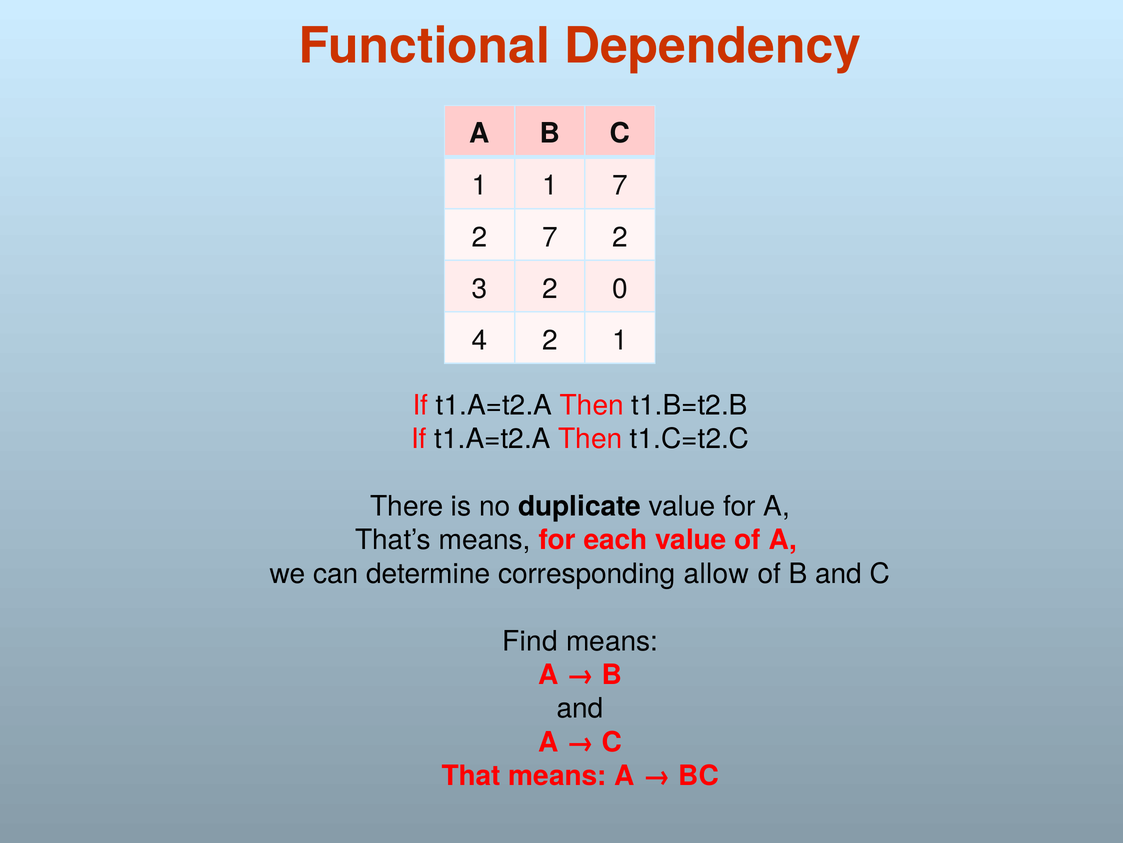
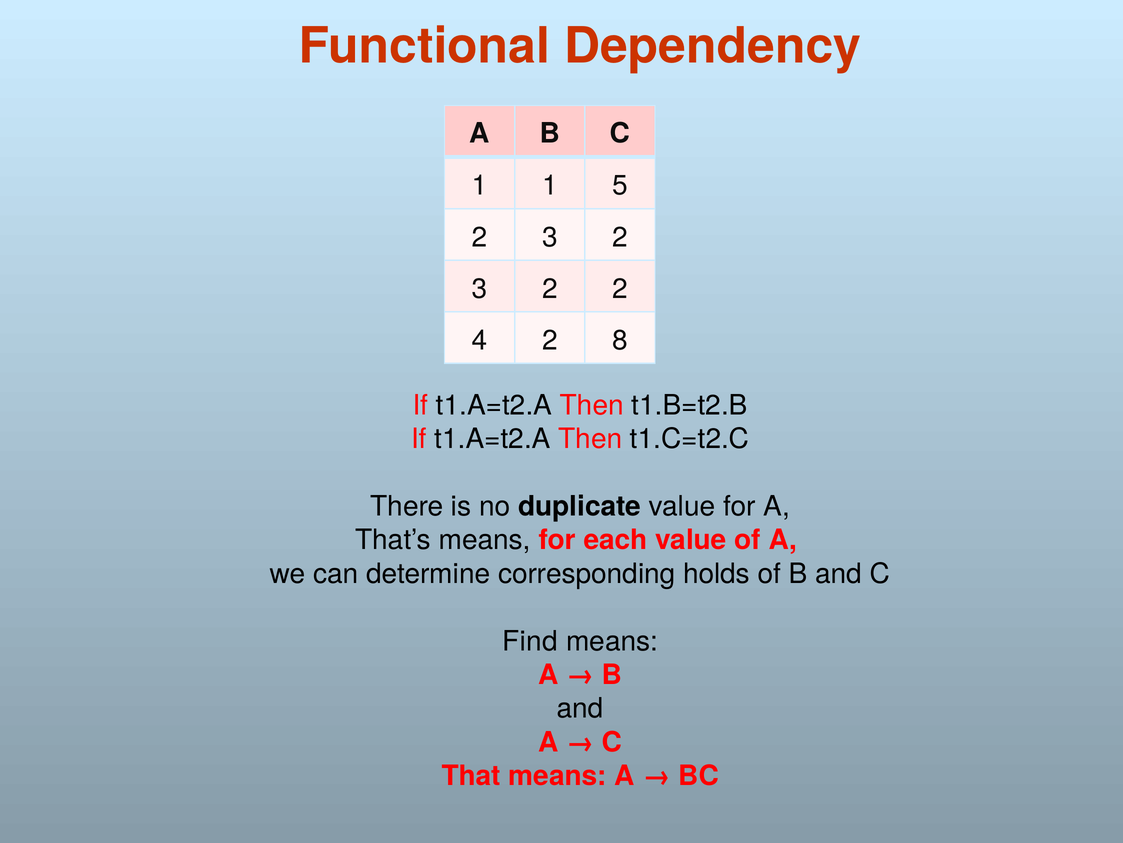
1 7: 7 -> 5 (620, 186)
7: 7 -> 3 (550, 237)
2 0: 0 -> 2 (620, 289)
2 1: 1 -> 8 (620, 340)
allow: allow -> holds (717, 573)
